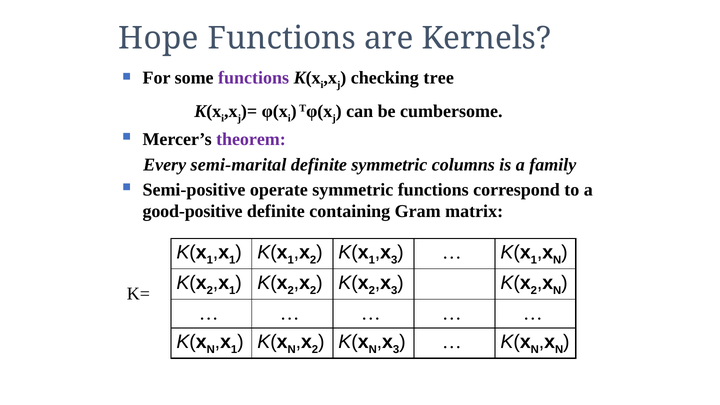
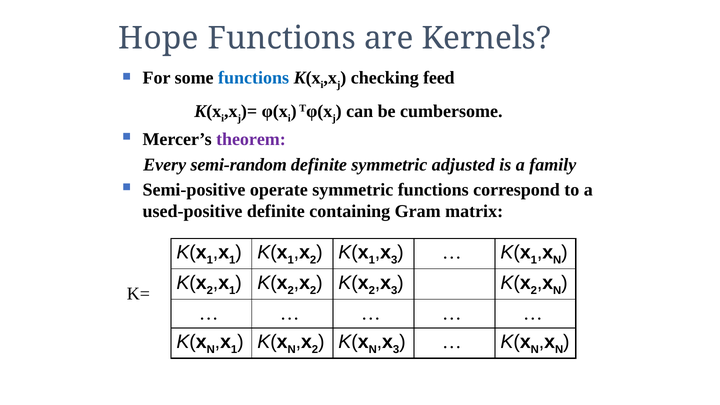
functions colour: purple -> blue (254, 78)
tree: tree -> feed (439, 78)
semi-marital: semi-marital -> semi-random (239, 165)
columns: columns -> adjusted (463, 165)
good-positive: good-positive -> used-positive (192, 211)
